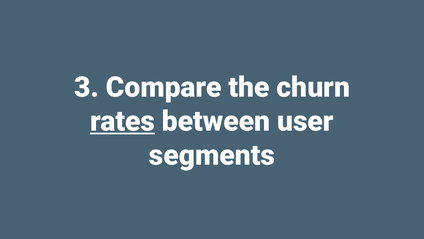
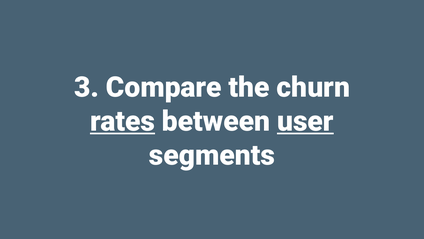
user underline: none -> present (305, 121)
